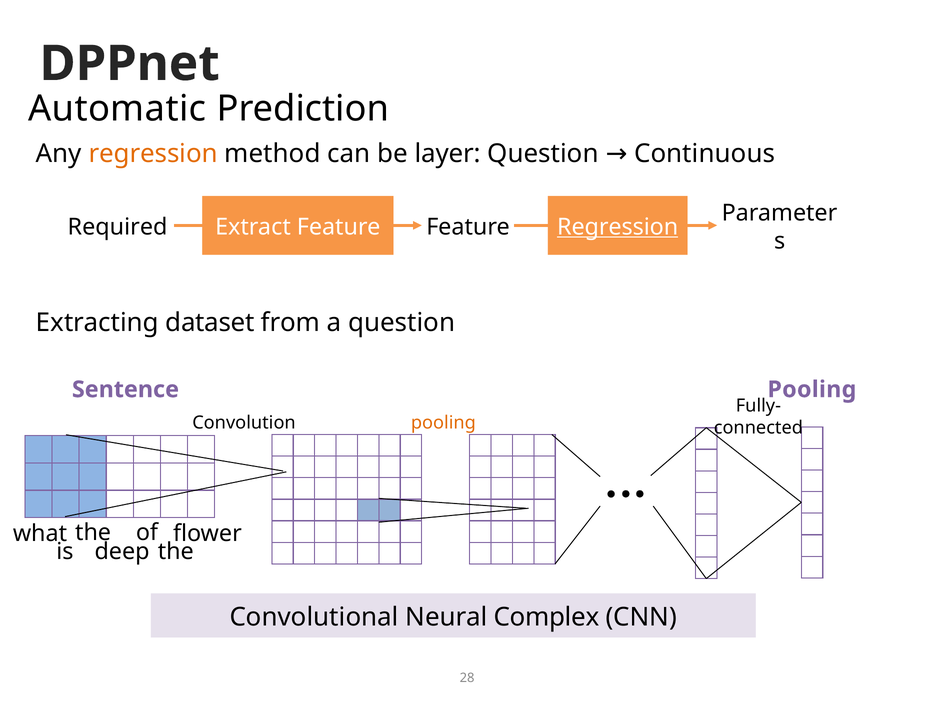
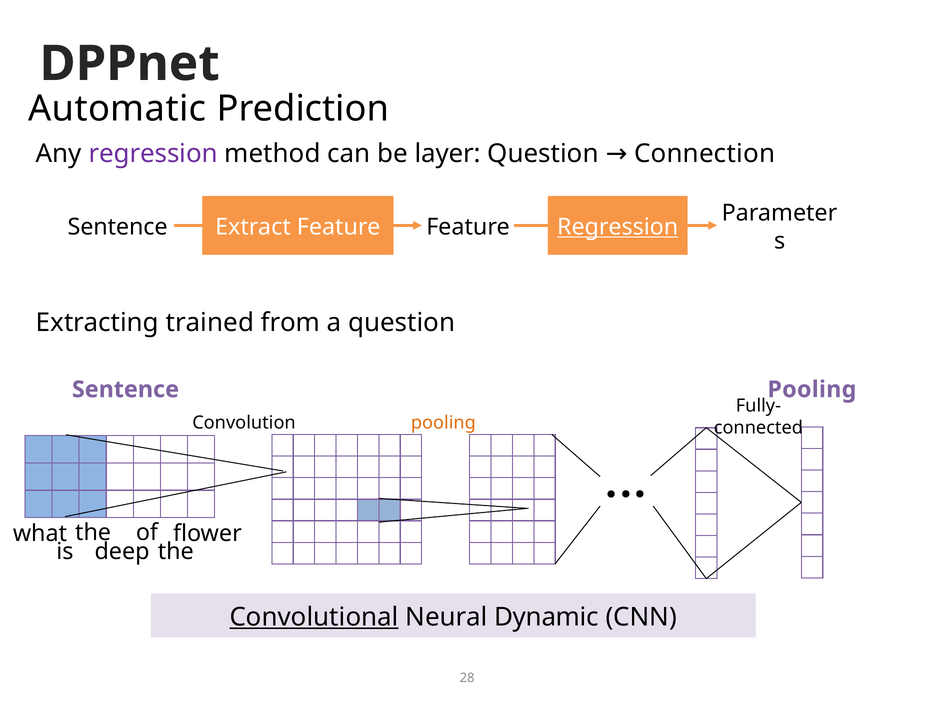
regression colour: orange -> purple (153, 153)
Continuous: Continuous -> Connection (705, 153)
Required: Required -> Sentence (118, 227)
dataset: dataset -> trained (210, 323)
Convolutional underline: none -> present (314, 617)
Complex: Complex -> Dynamic (546, 617)
